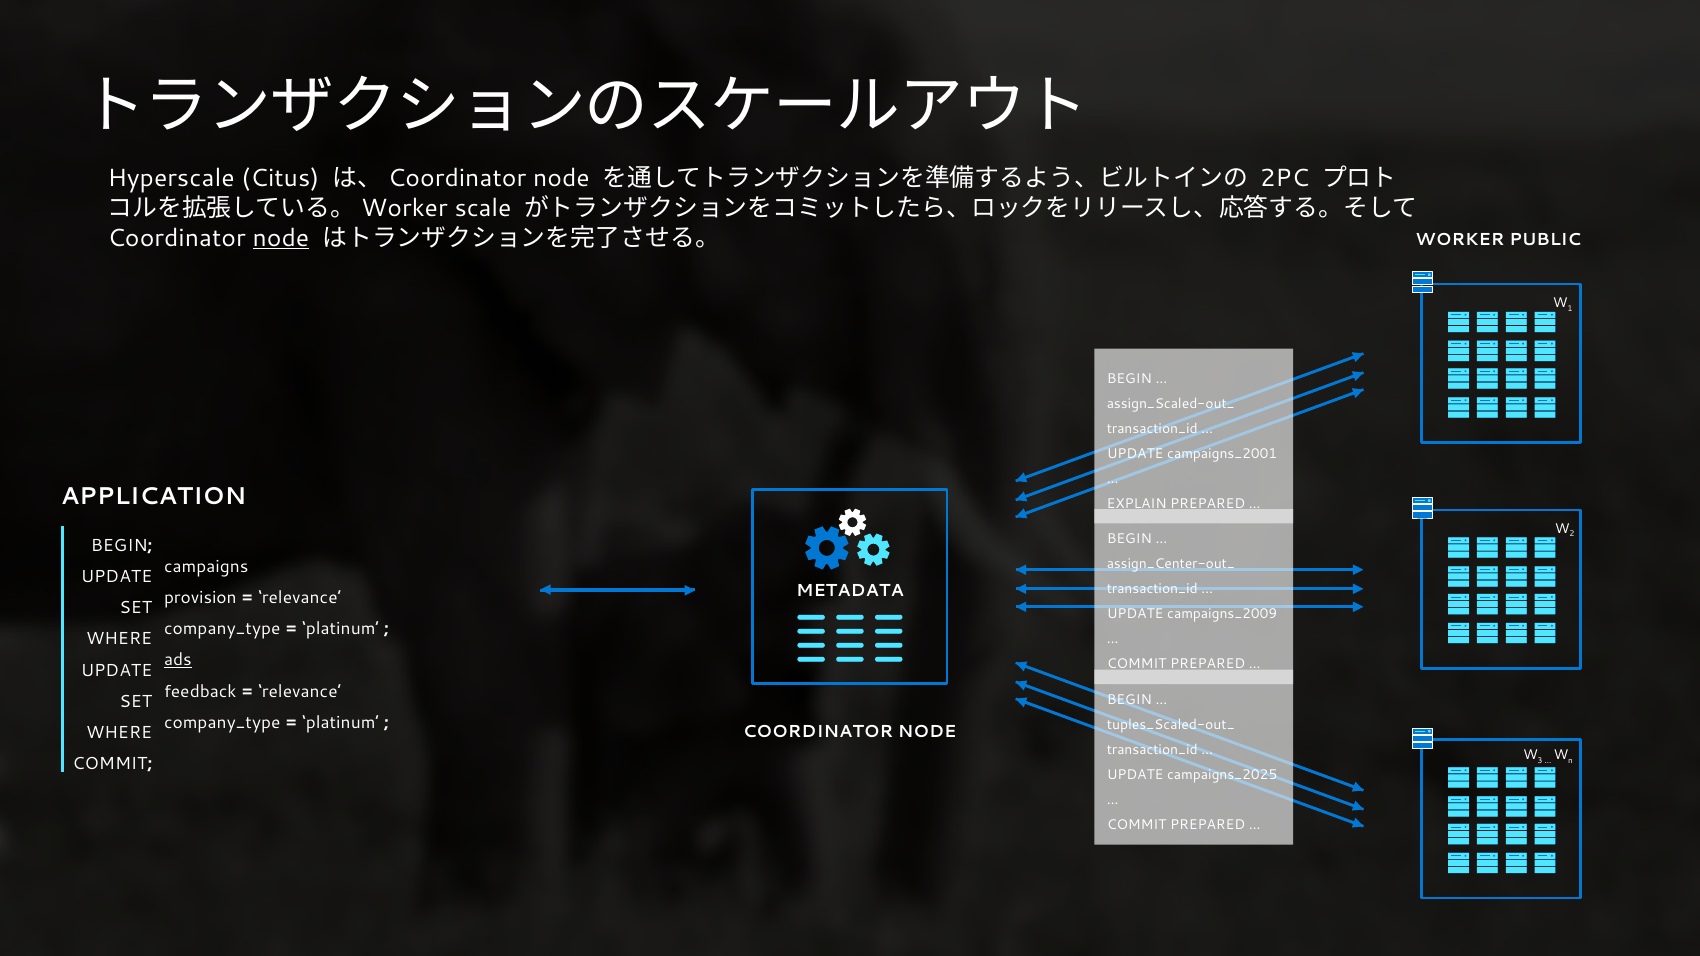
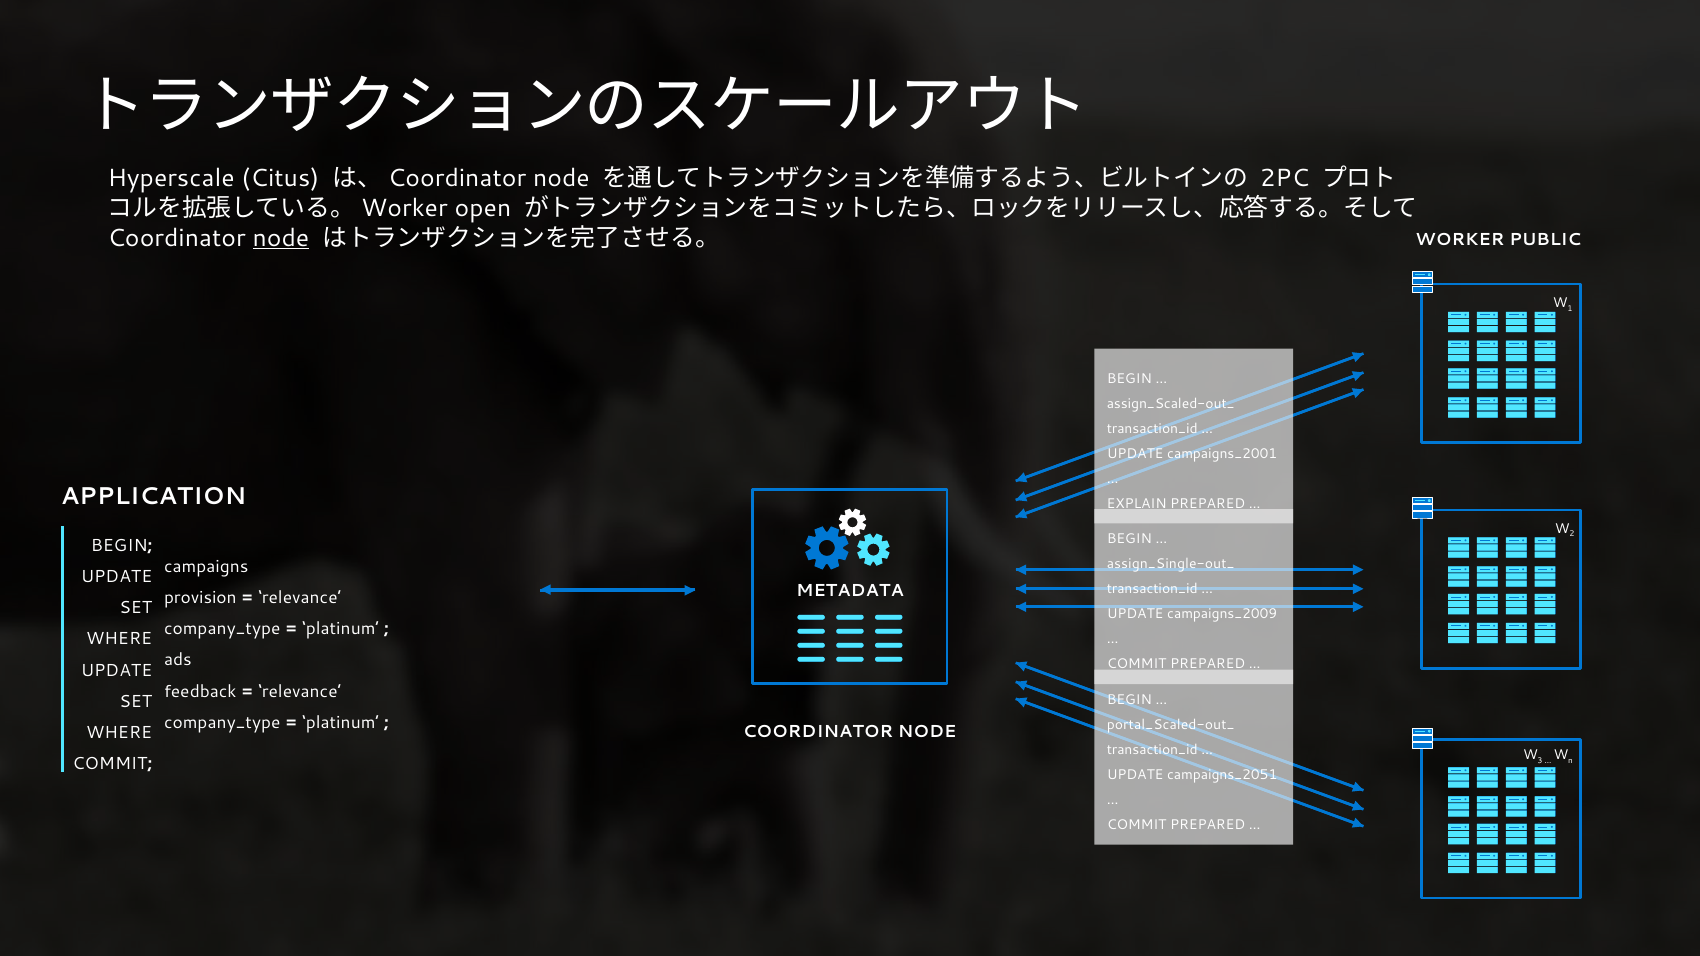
scale: scale -> open (483, 208)
assign_Center-out_: assign_Center-out_ -> assign_Single-out_ (1171, 564)
ads underline: present -> none (178, 660)
tuples_Scaled-out_: tuples_Scaled-out_ -> portal_Scaled-out_ (1171, 725)
campaigns_2025: campaigns_2025 -> campaigns_2051 (1222, 775)
